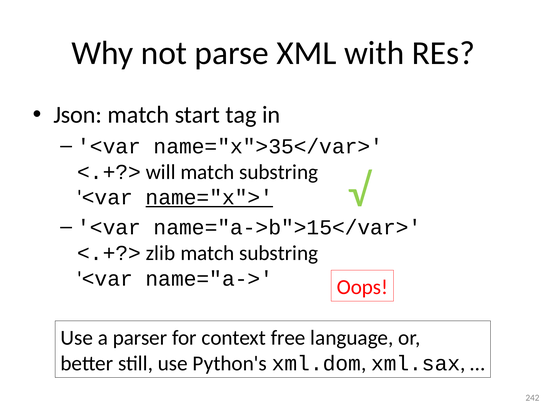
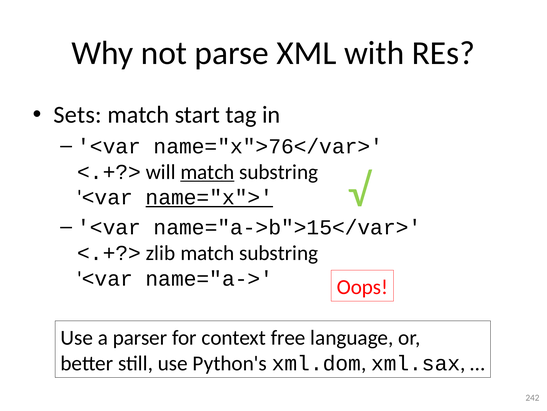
Json: Json -> Sets (78, 115)
name="x">35</var>: name="x">35</var> -> name="x">76</var> (268, 146)
match underline: none -> present (207, 172)
